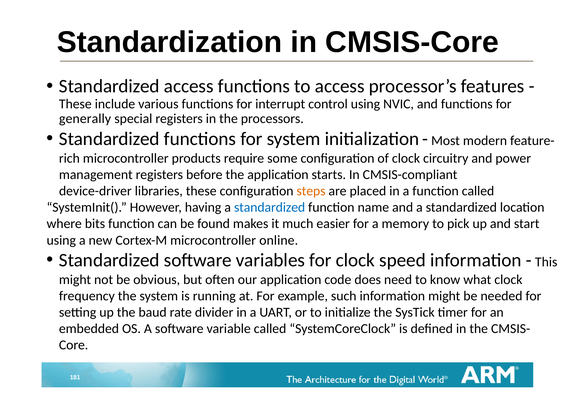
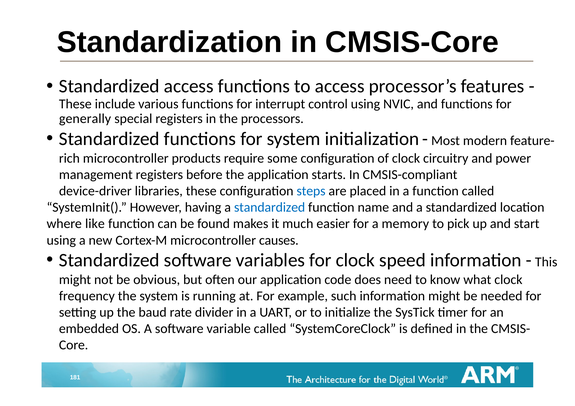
steps colour: orange -> blue (311, 191)
bits: bits -> like (95, 224)
online: online -> causes (279, 240)
